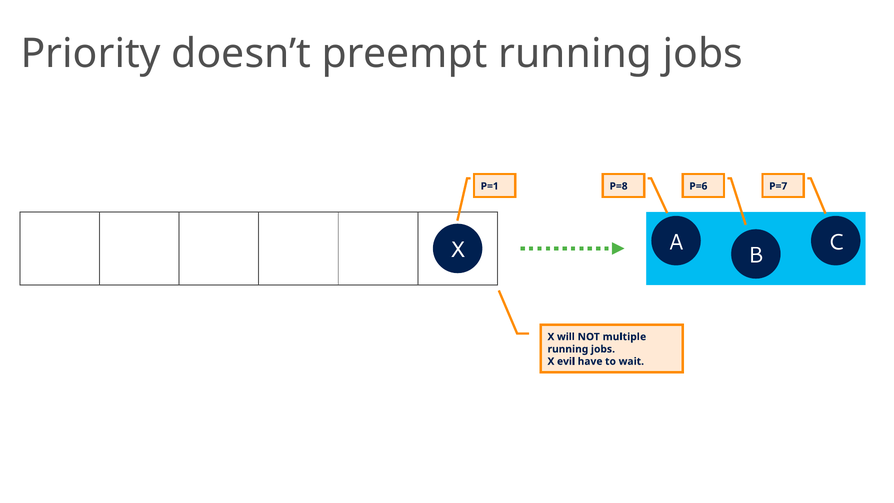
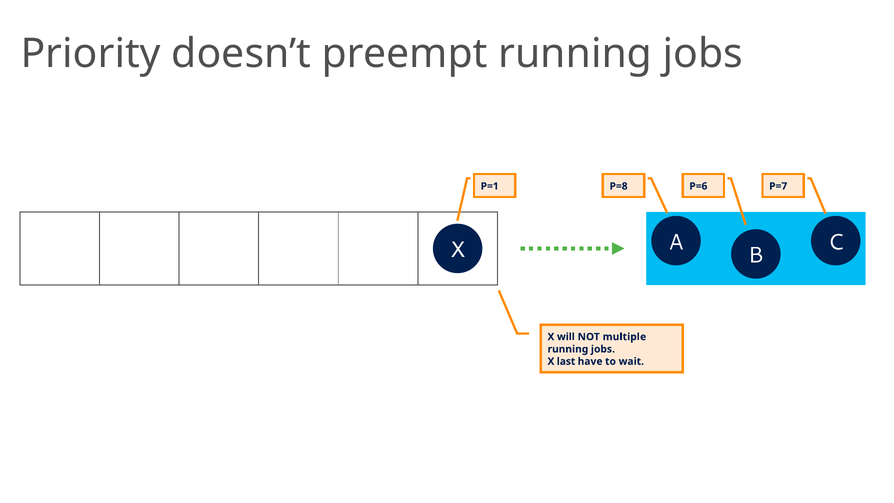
evil: evil -> last (566, 361)
